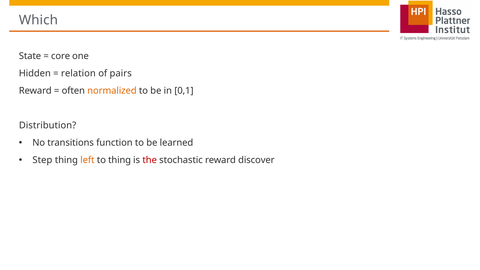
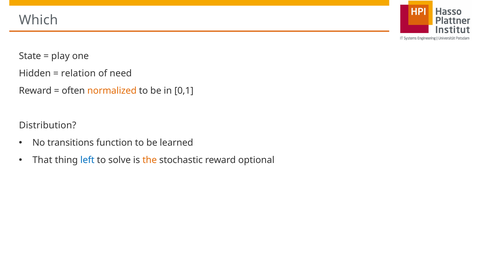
core: core -> play (60, 56)
pairs: pairs -> need (121, 73)
Step: Step -> That (42, 160)
left colour: orange -> blue (87, 160)
to thing: thing -> solve (120, 160)
the colour: red -> orange (150, 160)
discover: discover -> optional (256, 160)
